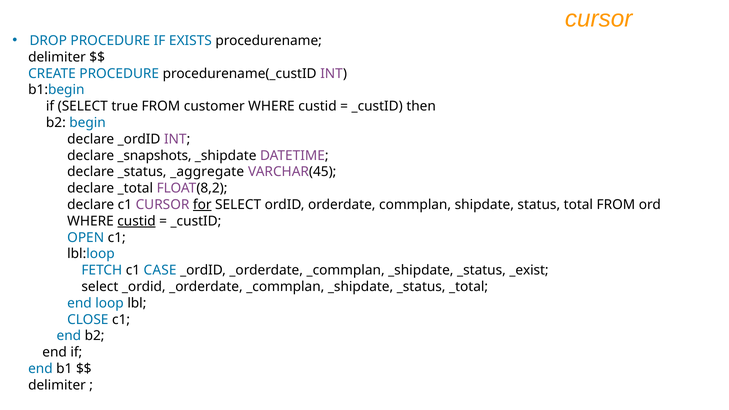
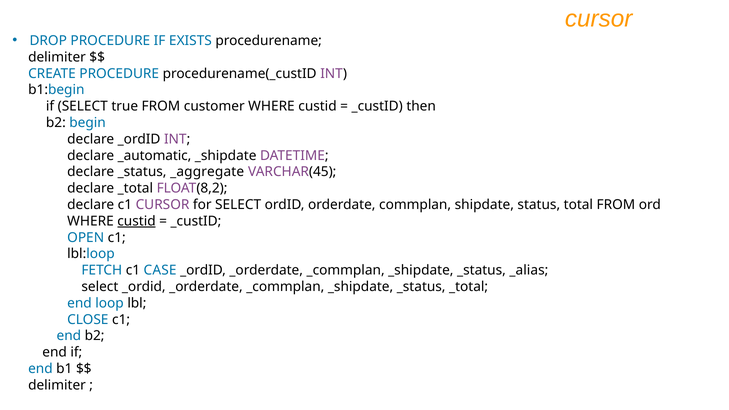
_snapshots: _snapshots -> _automatic (155, 156)
for underline: present -> none (202, 205)
_exist: _exist -> _alias (529, 270)
